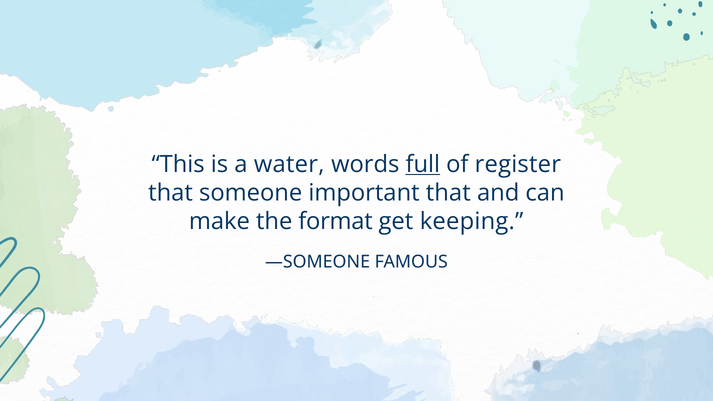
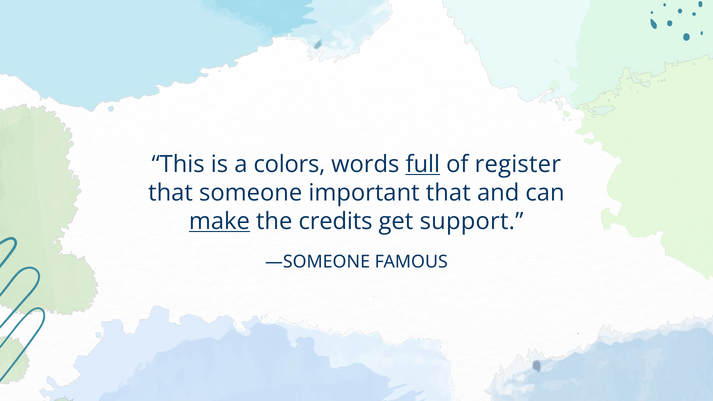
water: water -> colors (289, 164)
make underline: none -> present (219, 221)
format: format -> credits (336, 221)
keeping: keeping -> support (472, 221)
